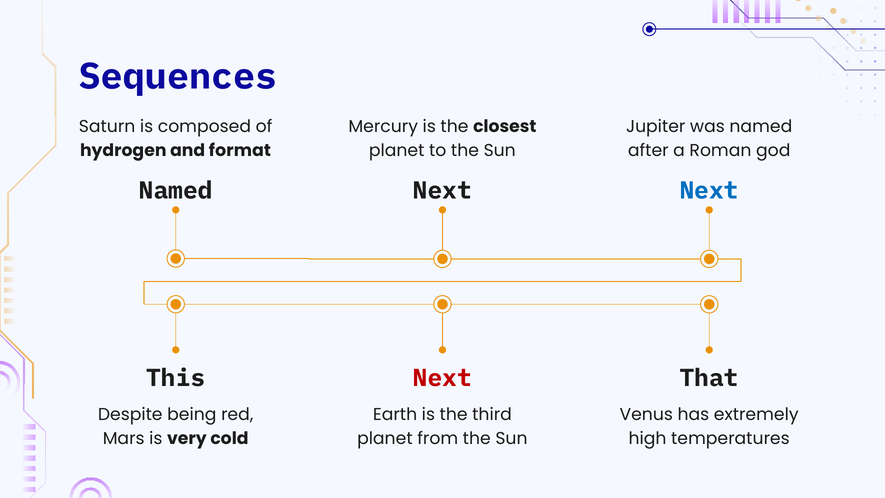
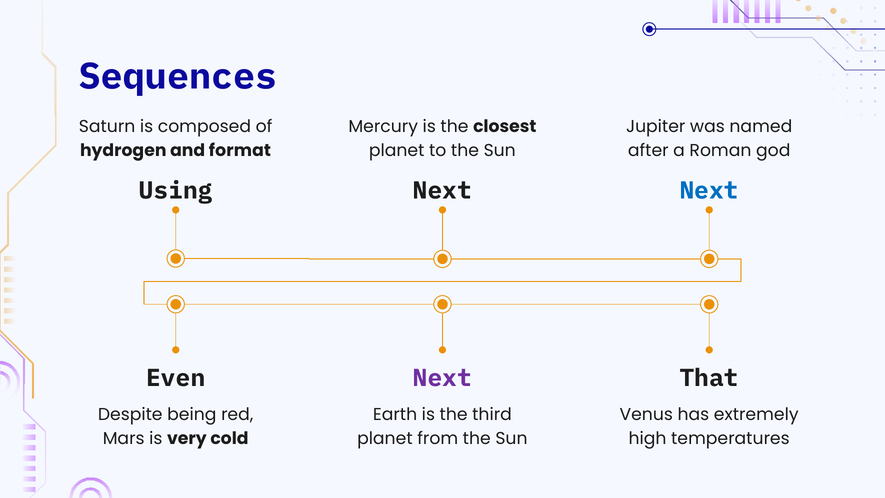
Named: Named -> Using (176, 191)
This: This -> Even (176, 378)
Next colour: red -> purple (442, 378)
